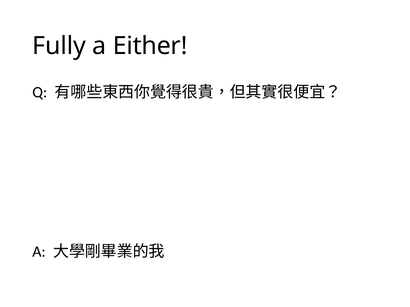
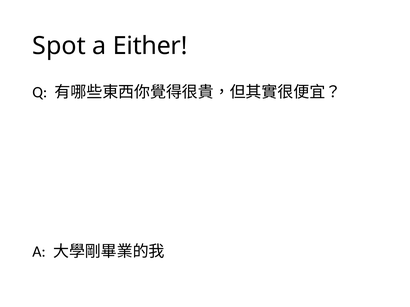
Fully: Fully -> Spot (59, 46)
